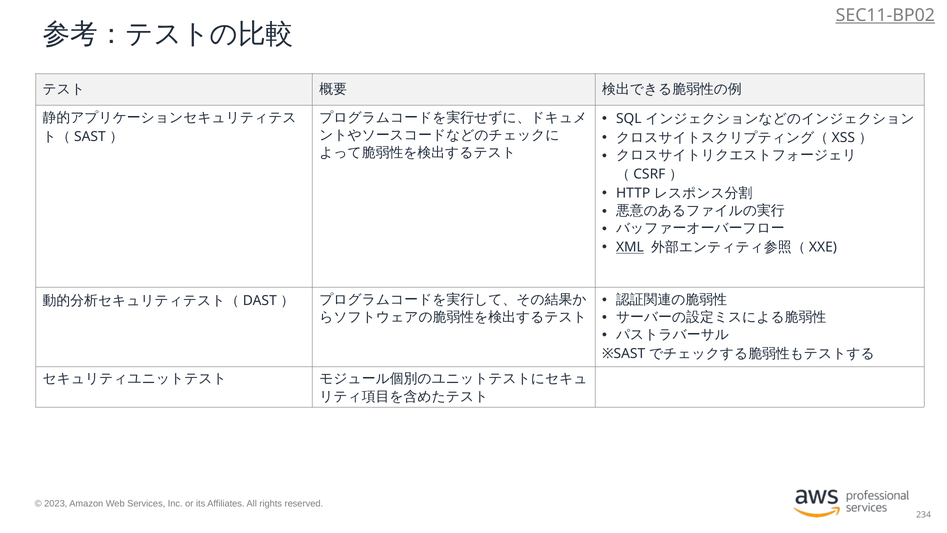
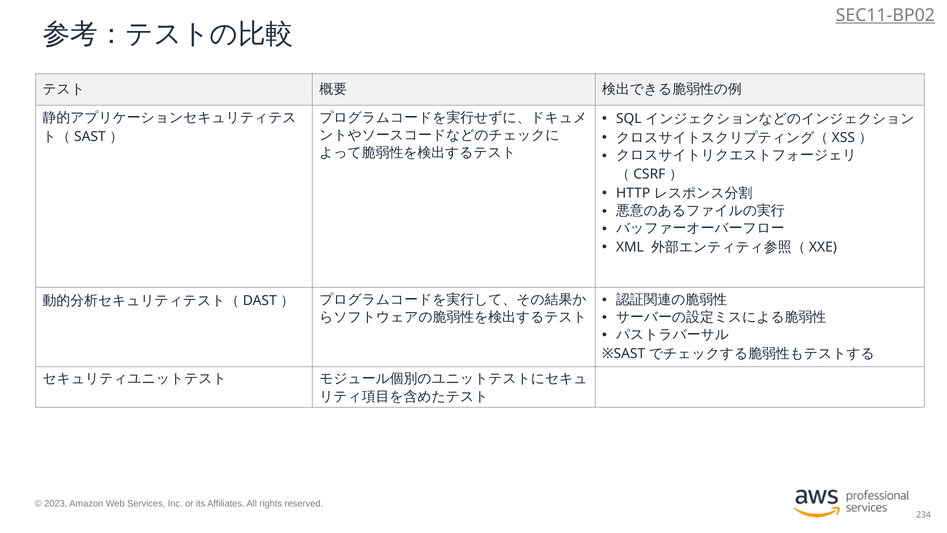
XML underline: present -> none (630, 247)
